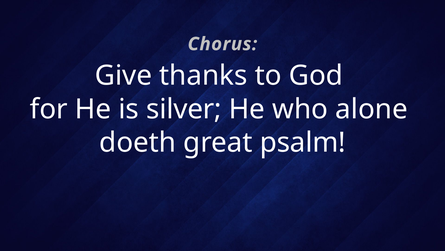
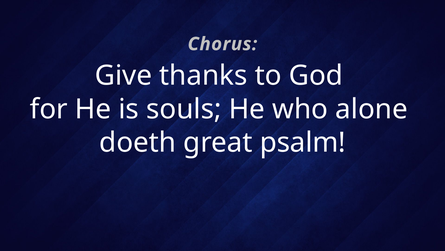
silver: silver -> souls (184, 109)
